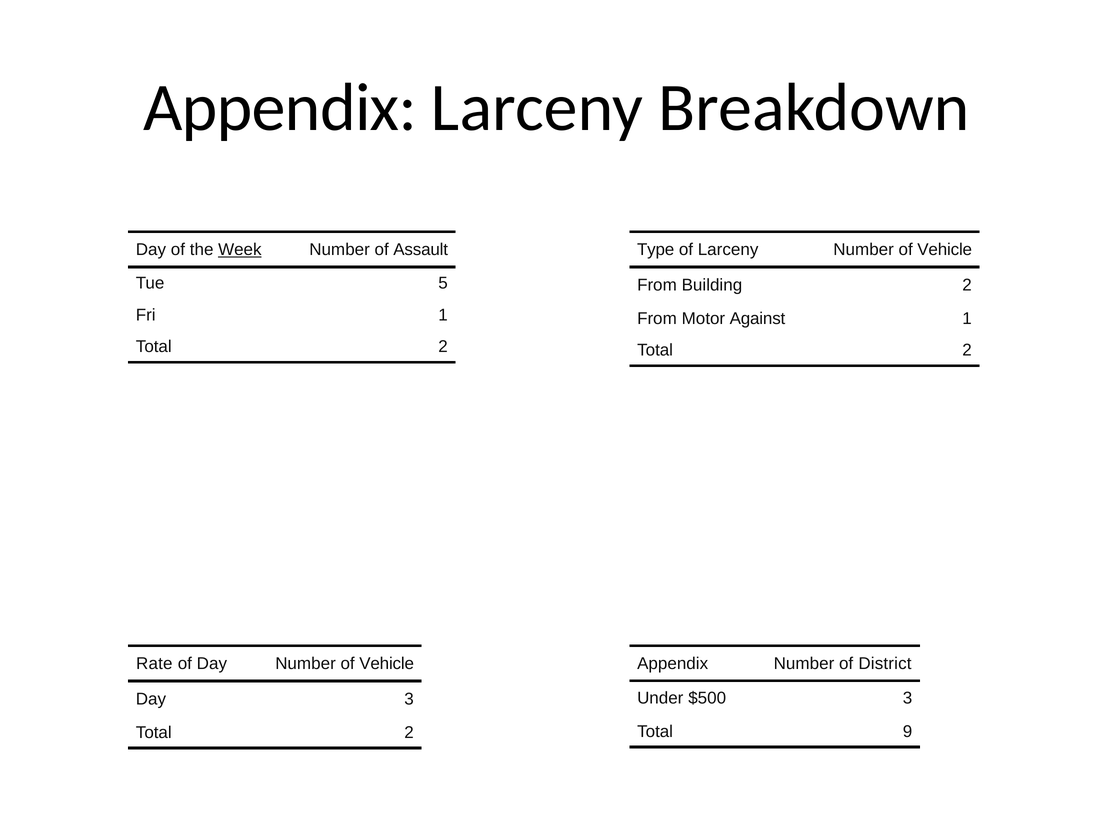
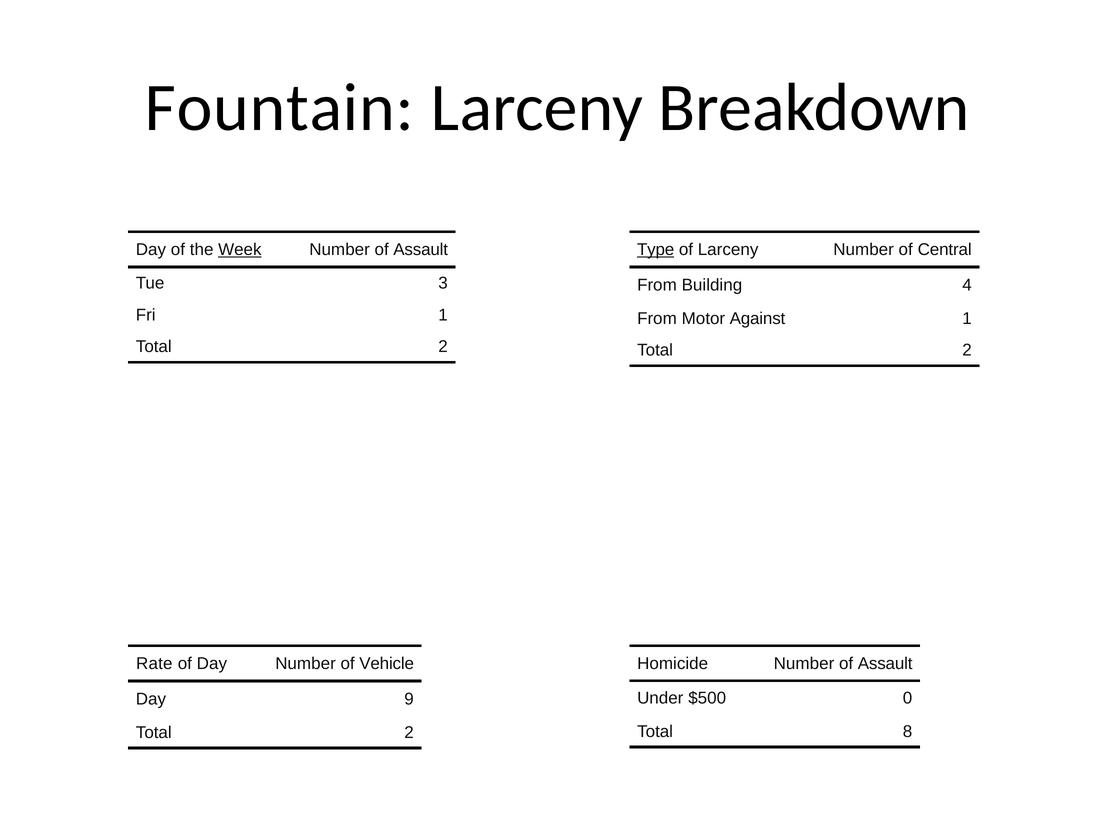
Appendix: Appendix -> Fountain (279, 108)
Type underline: none -> present (656, 250)
Larceny Number of Vehicle: Vehicle -> Central (945, 250)
5: 5 -> 3 (443, 283)
Building 2: 2 -> 4 (967, 285)
Appendix: Appendix -> Homicide (673, 663)
District: District -> Assault (885, 663)
$500 3: 3 -> 0 (908, 698)
Day 3: 3 -> 9 (409, 699)
9: 9 -> 8 (908, 731)
